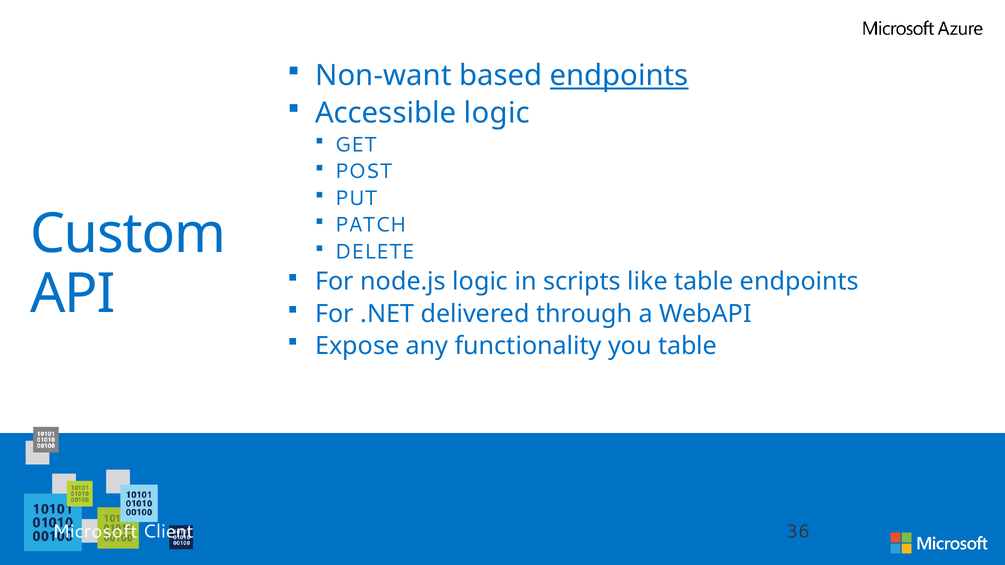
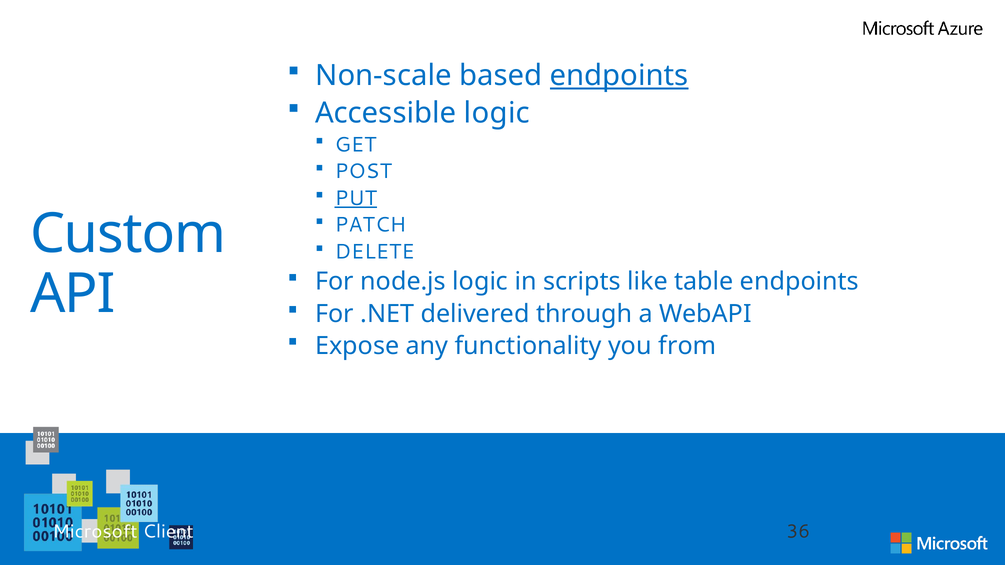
Non-want: Non-want -> Non-scale (383, 76)
PUT underline: none -> present (356, 198)
you table: table -> from (687, 346)
